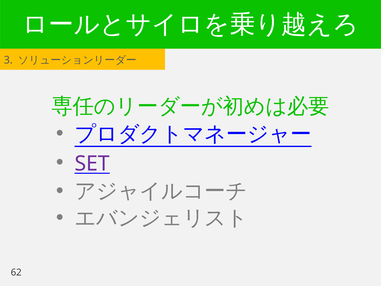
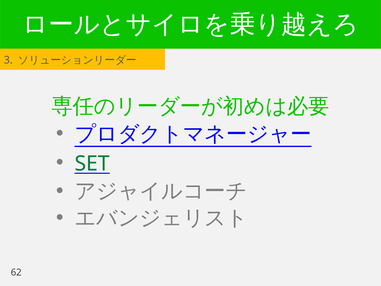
SET colour: purple -> green (92, 164)
